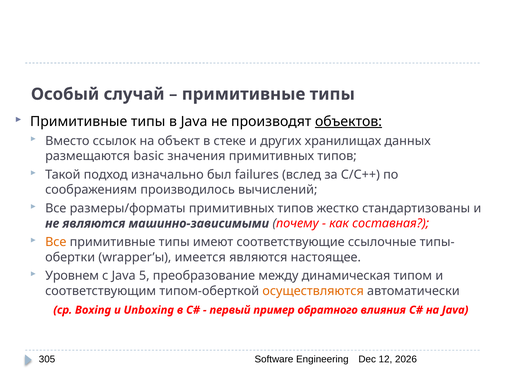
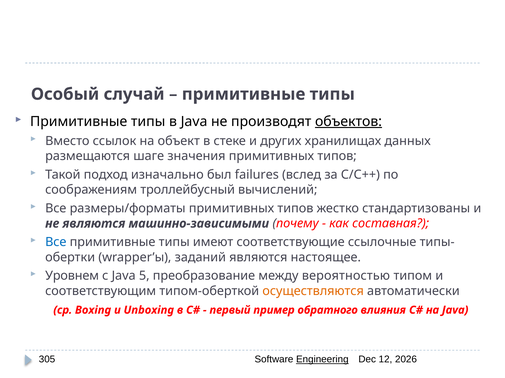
basic: basic -> шаге (149, 156)
производилось: производилось -> троллейбусный (188, 190)
Все colour: orange -> blue (56, 243)
имеется: имеется -> заданий (200, 258)
динамическая: динамическая -> вероятностью (346, 276)
Engineering underline: none -> present (322, 360)
